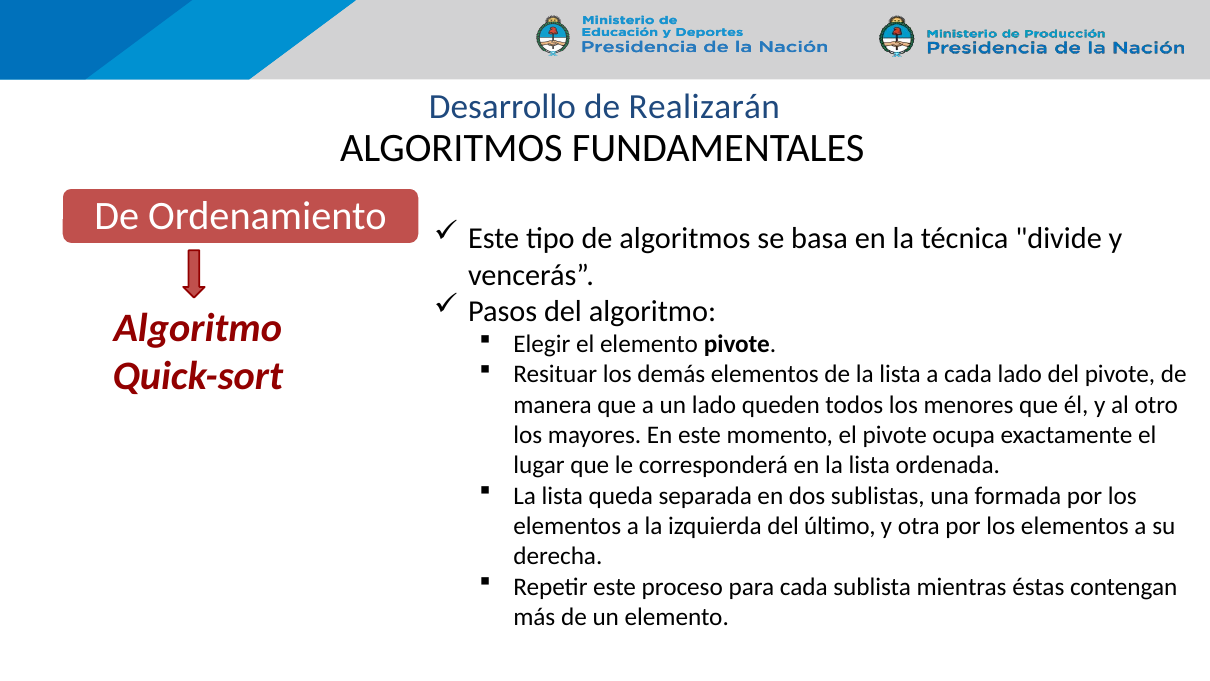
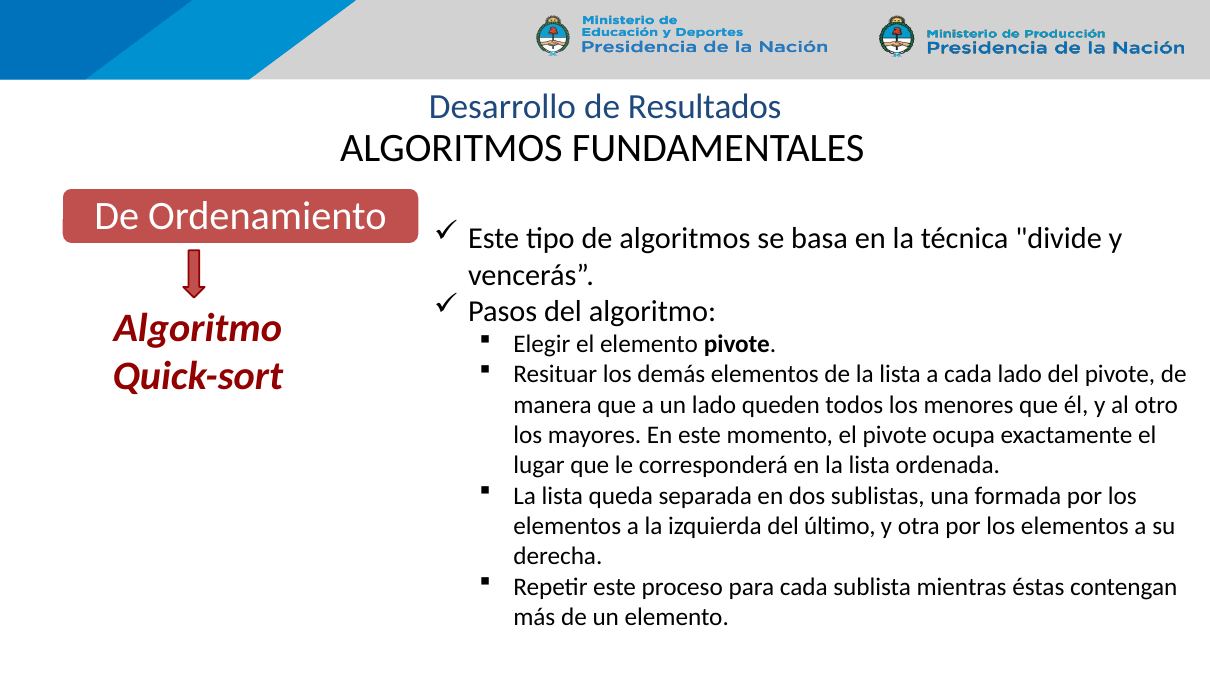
Realizarán: Realizarán -> Resultados (705, 107)
